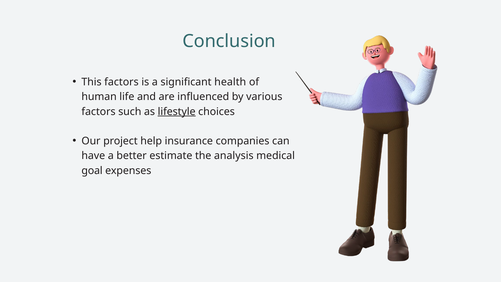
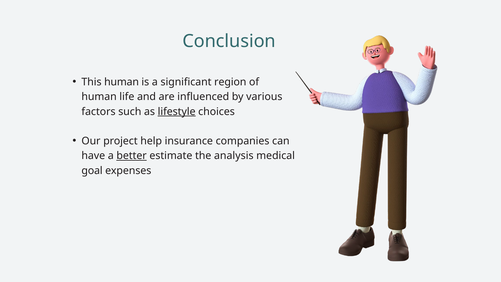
This factors: factors -> human (122, 82)
health: health -> region (230, 82)
better underline: none -> present (132, 156)
